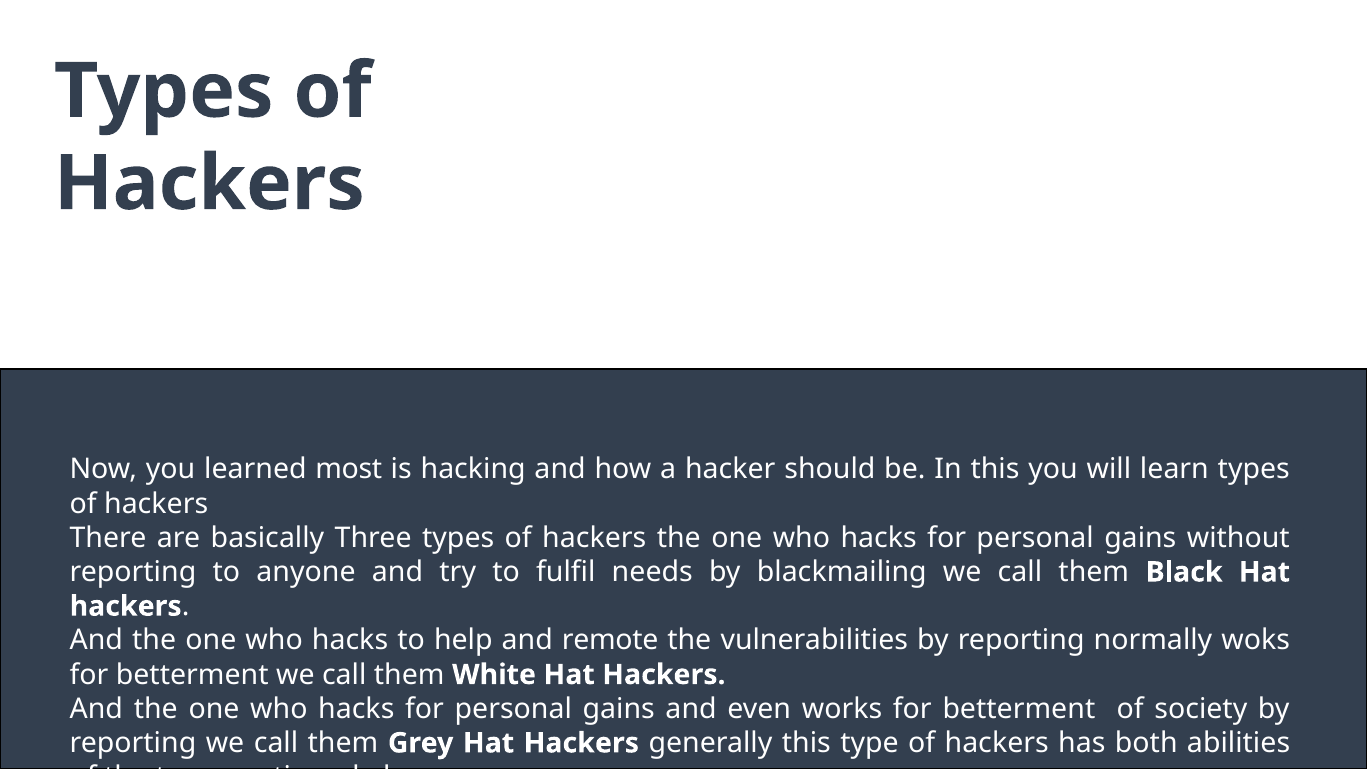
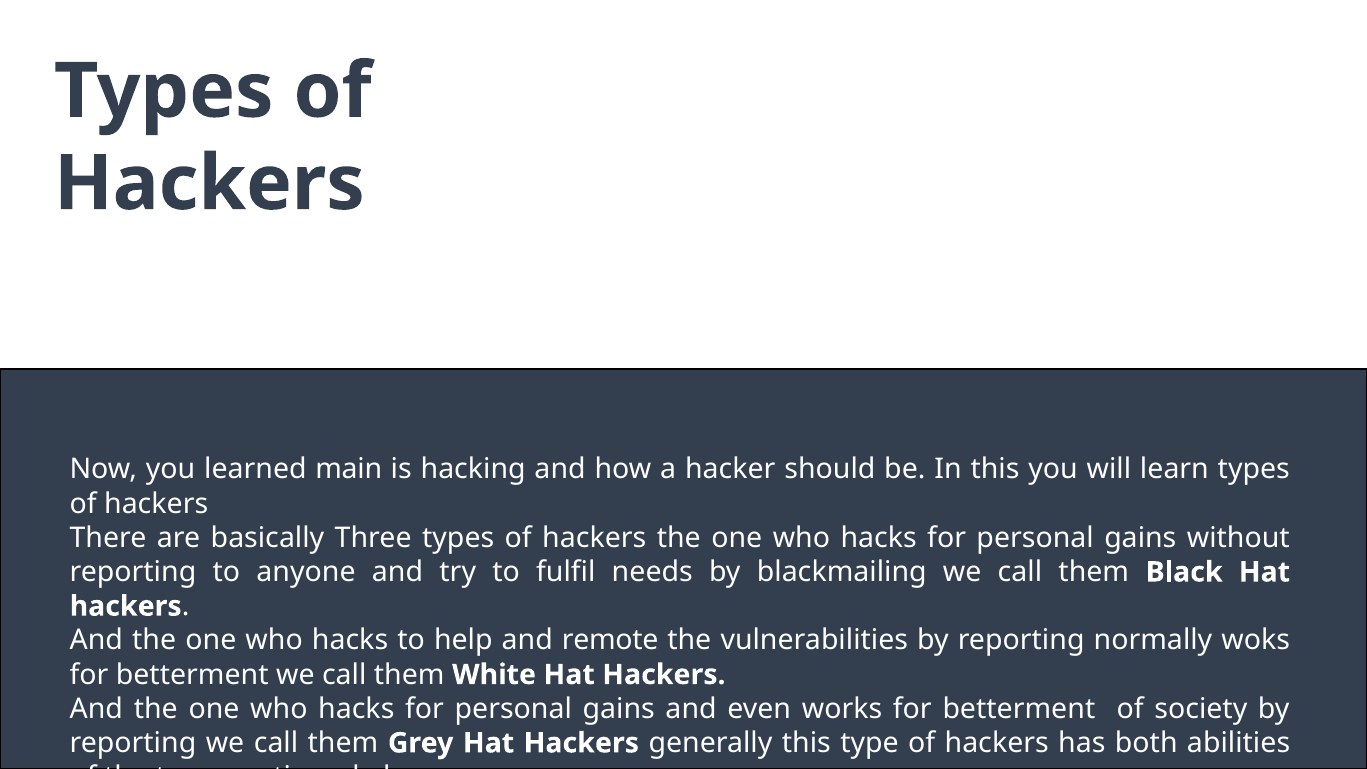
most: most -> main (349, 470)
